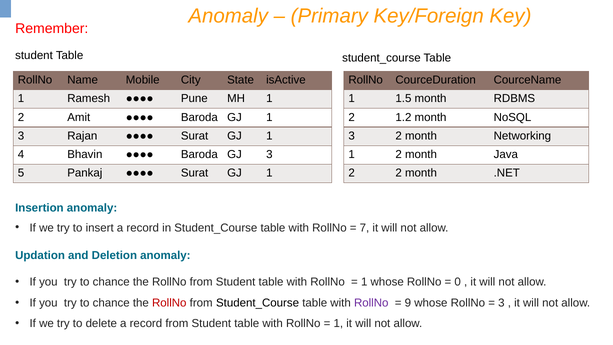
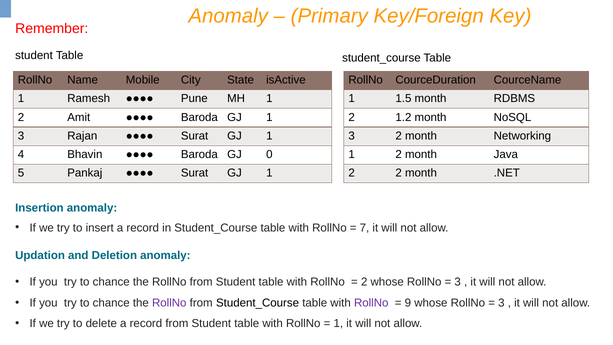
GJ 3: 3 -> 0 (269, 154)
1: 1 -> 2 (364, 282)
0: 0 -> 3 (458, 282)
RollNo colour: red -> purple (169, 303)
